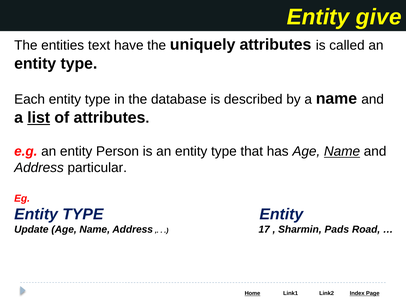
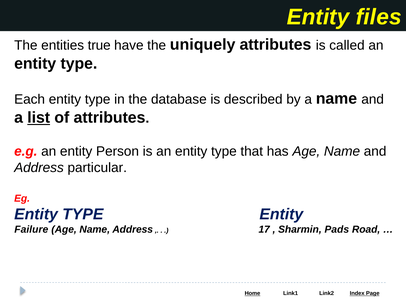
give: give -> files (379, 17)
text: text -> true (99, 45)
Name underline: present -> none (342, 151)
Update: Update -> Failure (31, 229)
